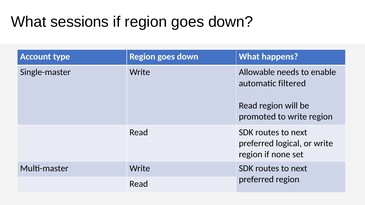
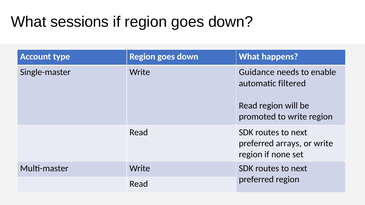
Allowable: Allowable -> Guidance (257, 72)
logical: logical -> arrays (289, 144)
